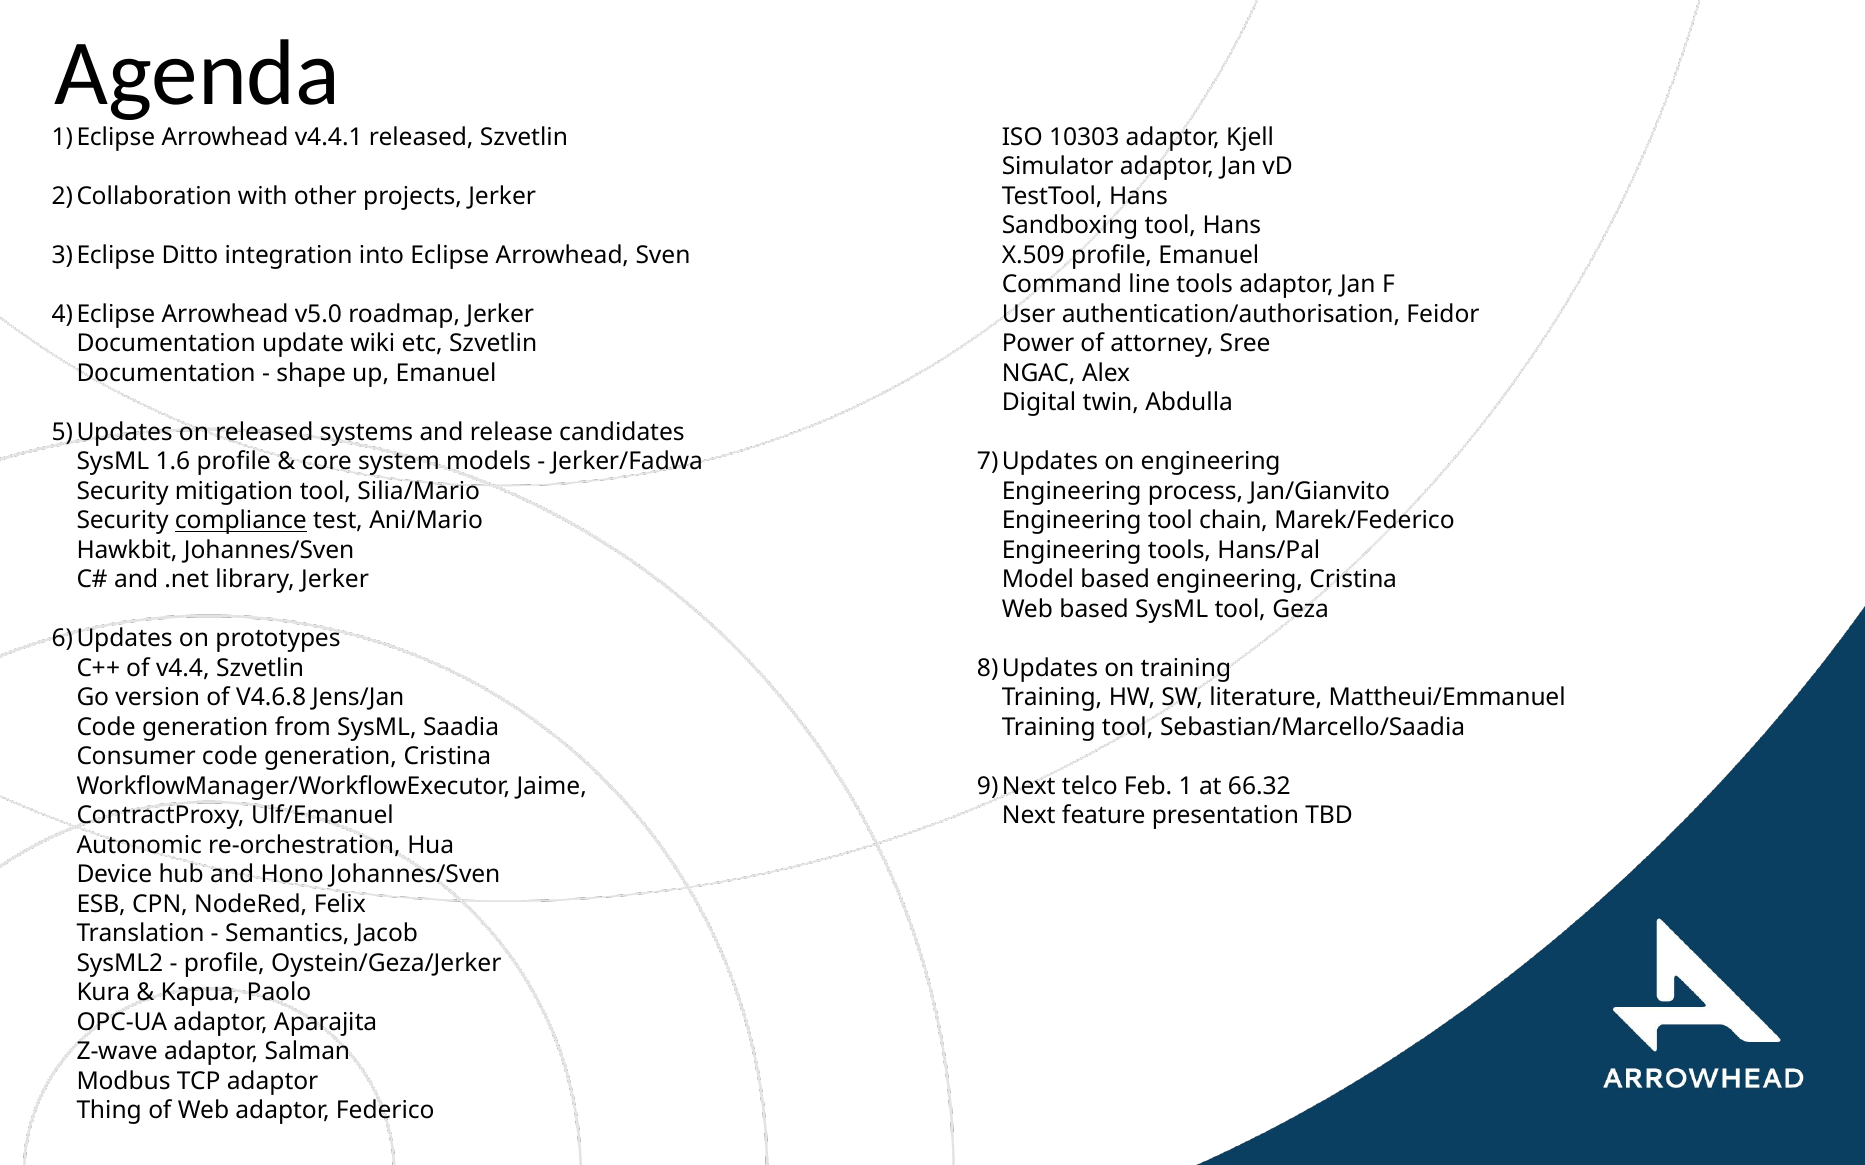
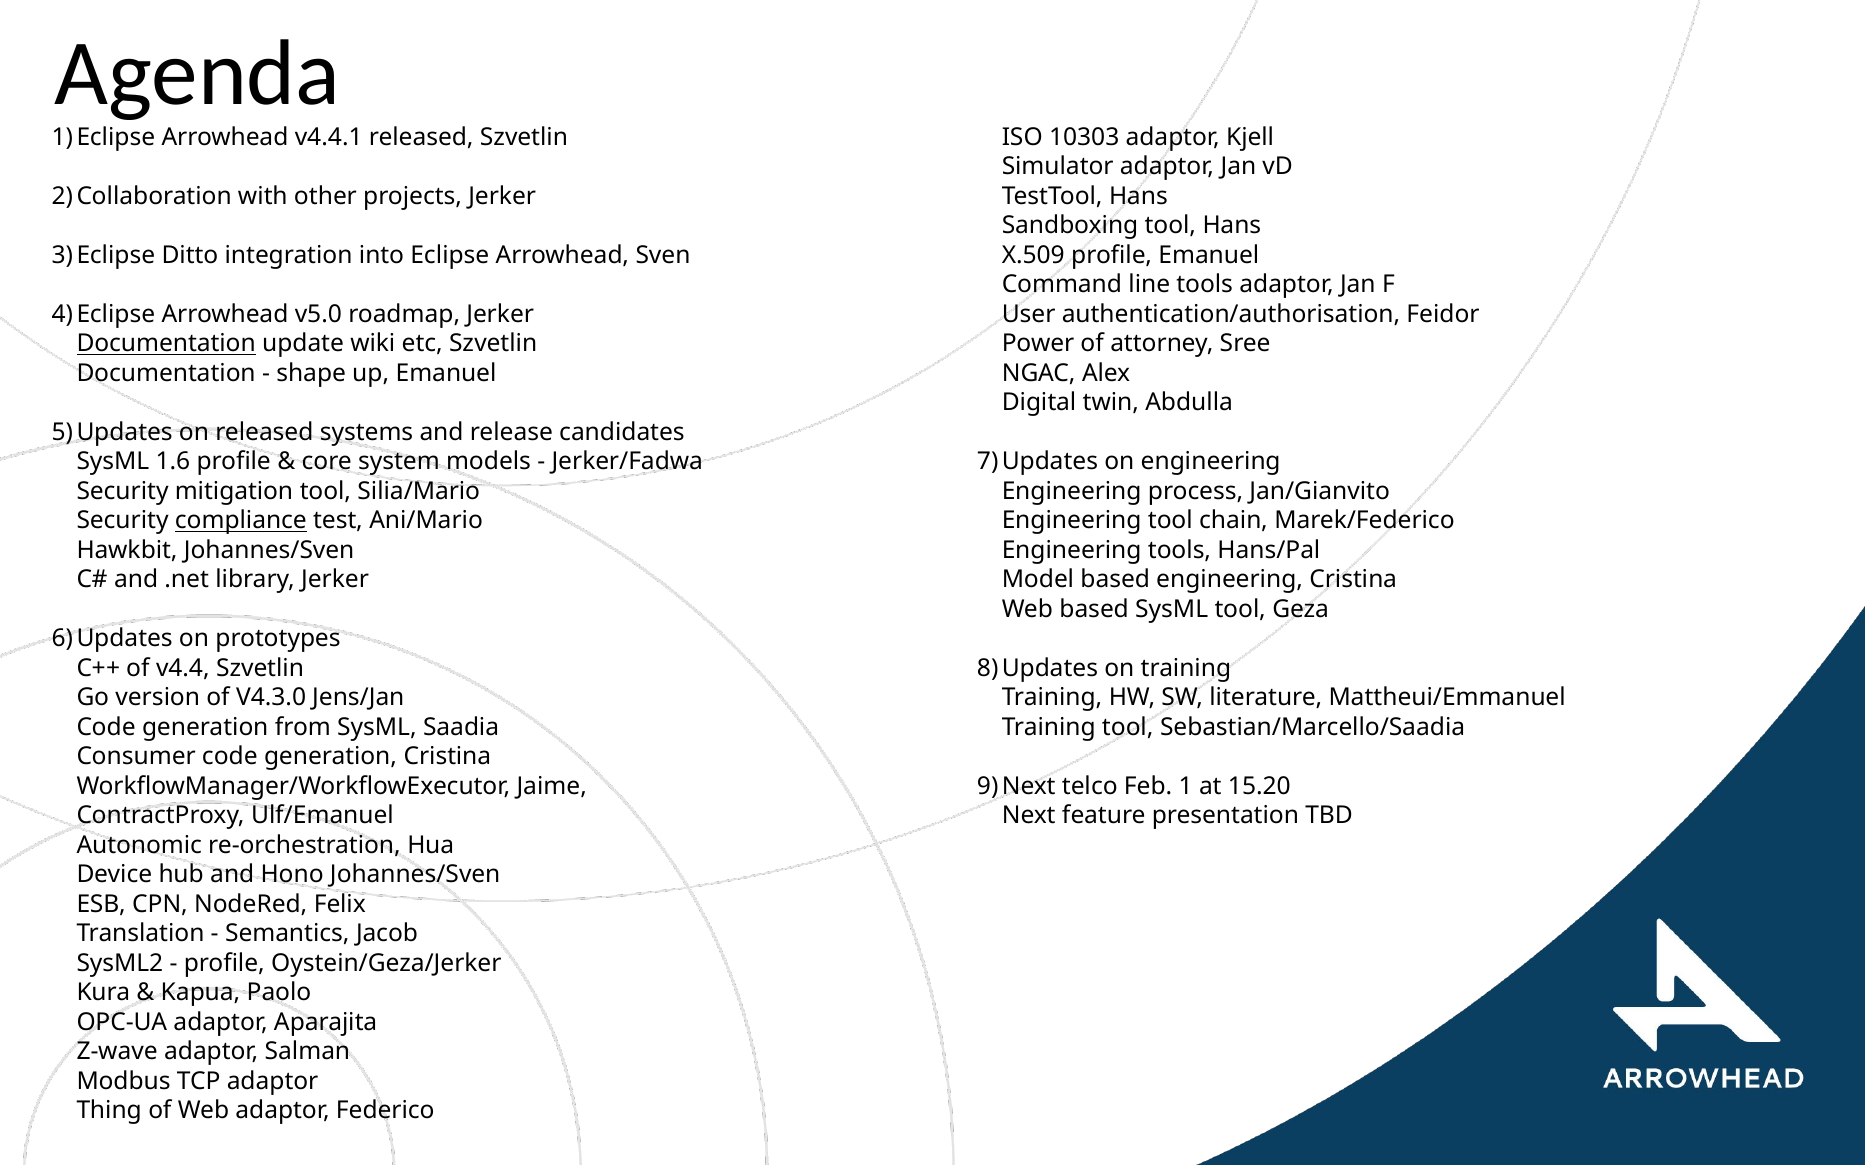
Documentation underline: none -> present (166, 344)
V4.6.8: V4.6.8 -> V4.3.0 (271, 698)
66.32: 66.32 -> 15.20 (1259, 787)
